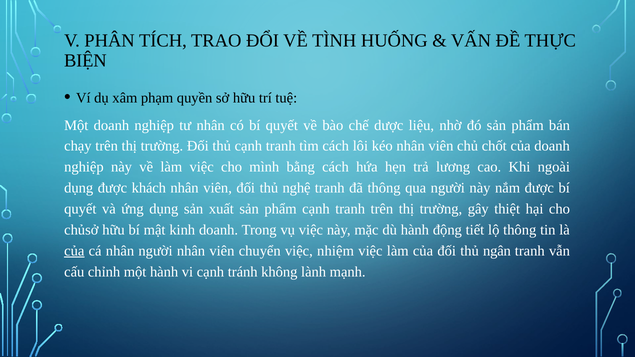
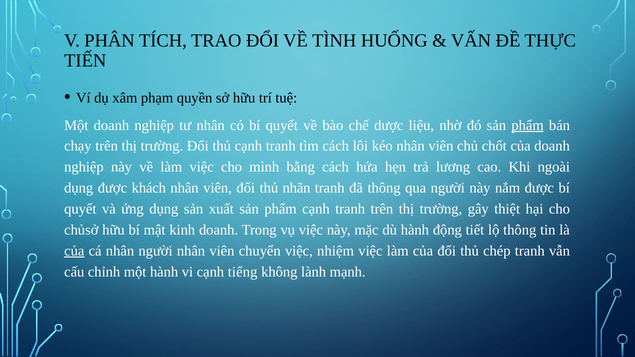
BIỆN: BIỆN -> TIẾN (85, 61)
phẩm underline: none -> present (528, 125)
nghệ: nghệ -> nhãn (297, 188)
ngân: ngân -> chép (497, 251)
tránh: tránh -> tiếng (243, 272)
